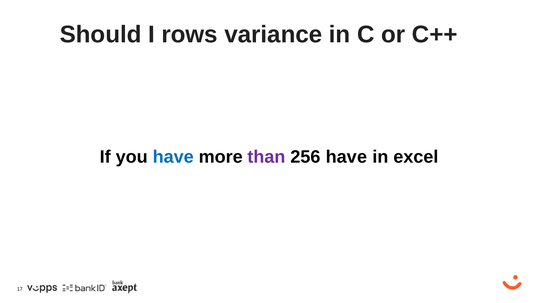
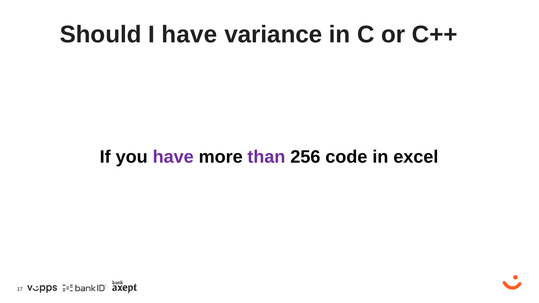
I rows: rows -> have (189, 35)
have colour: blue -> purple (173, 157)
256 have: have -> code (346, 157)
